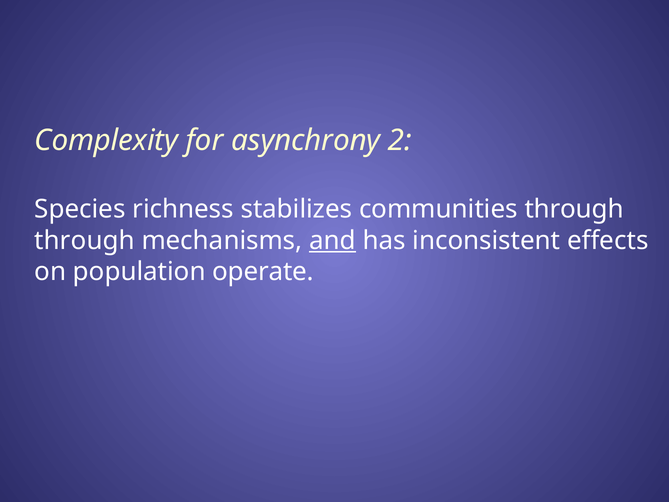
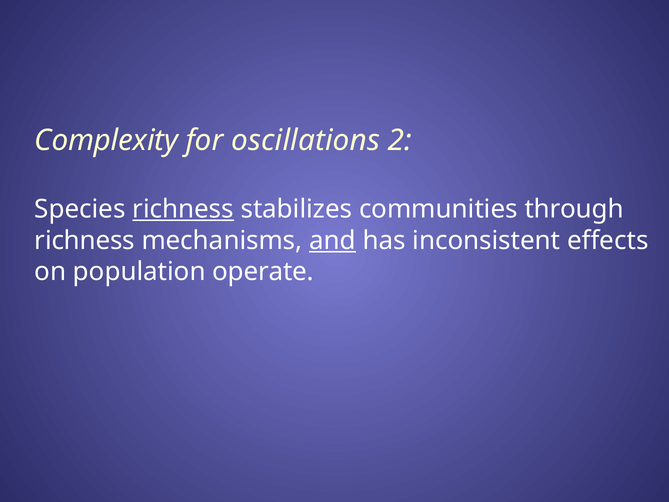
asynchrony: asynchrony -> oscillations (306, 140)
richness underline: none -> present (183, 209)
through: through -> richness (85, 240)
